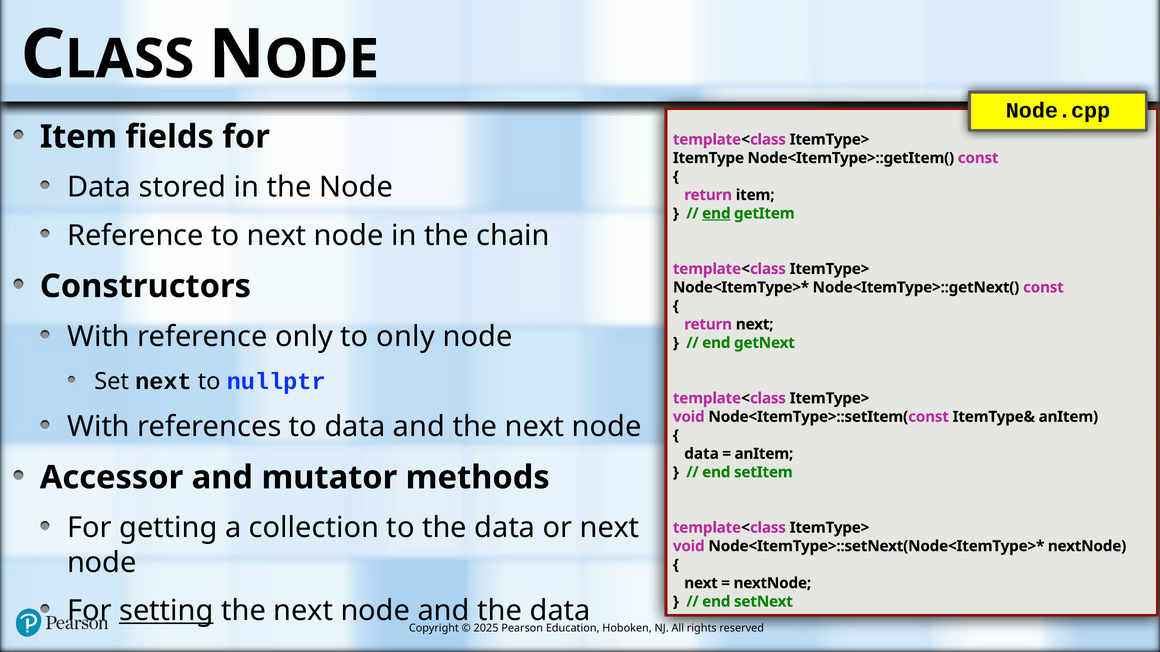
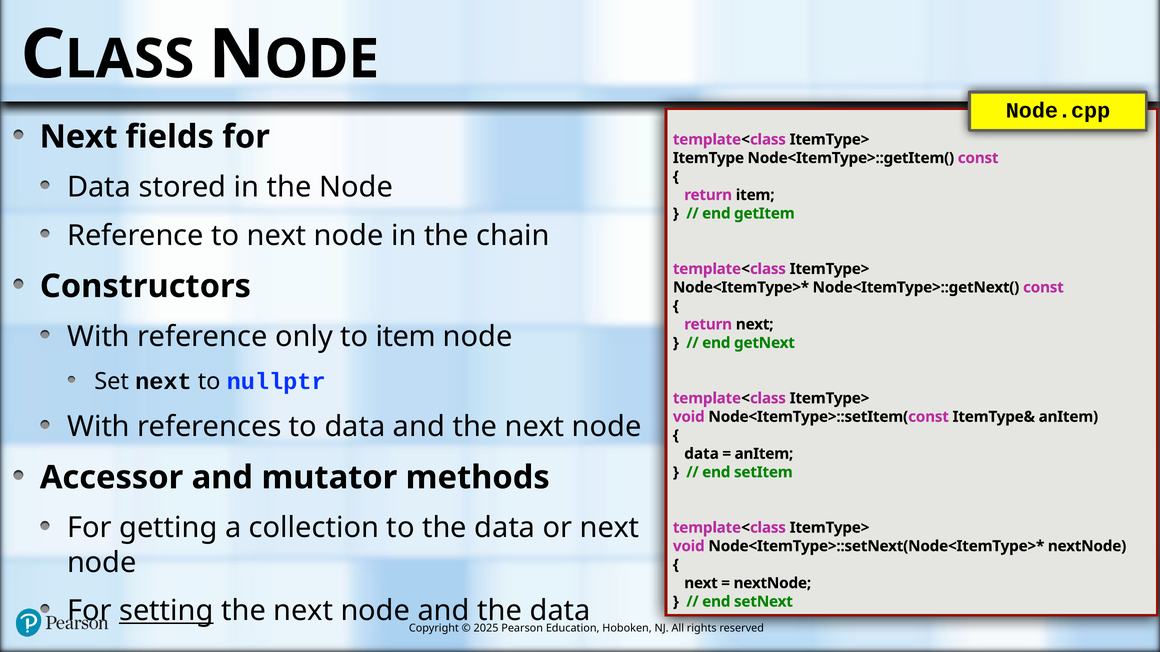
Item: Item -> Next (79, 137)
end underline: present -> none (716, 214)
to only: only -> item (406, 337)
